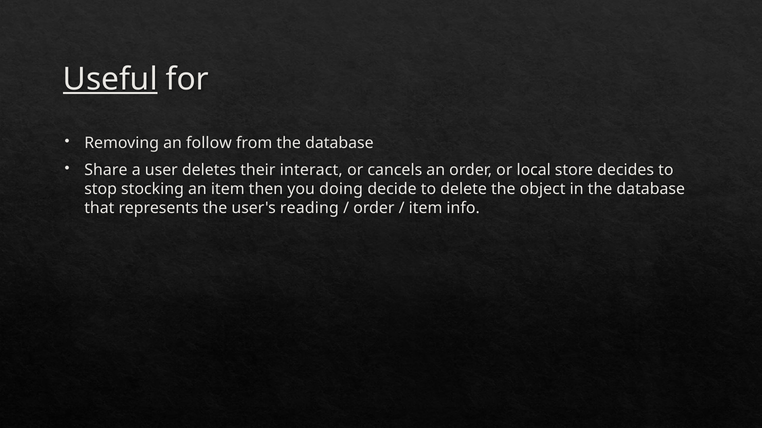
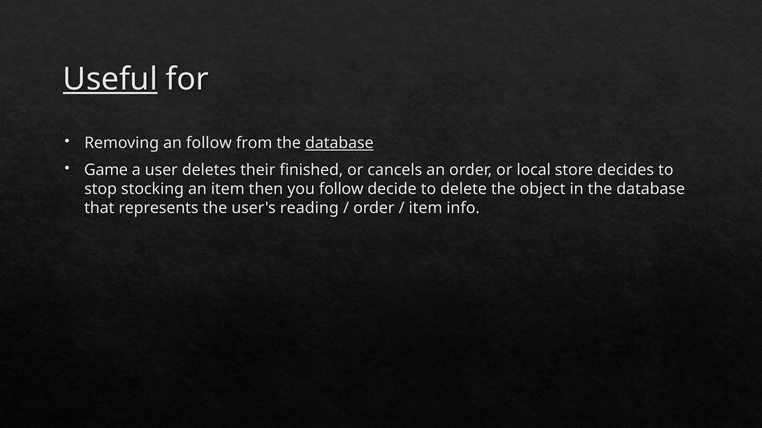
database underline: none -> present (339, 143)
Share: Share -> Game (106, 170)
interact: interact -> finished (311, 170)
you doing: doing -> follow (341, 189)
